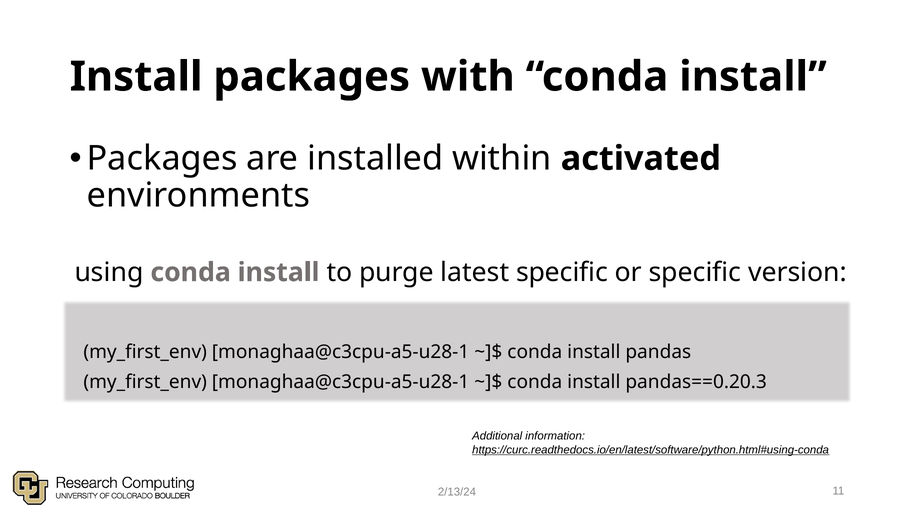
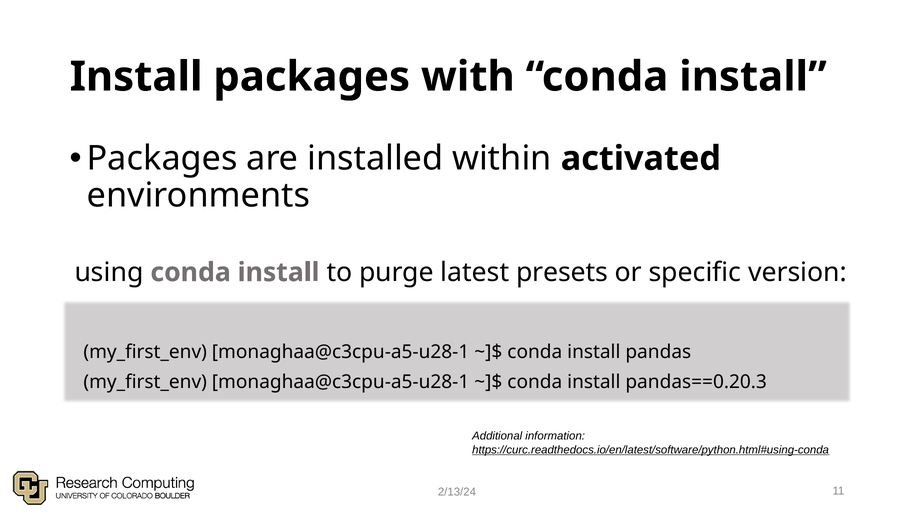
latest specific: specific -> presets (562, 272)
